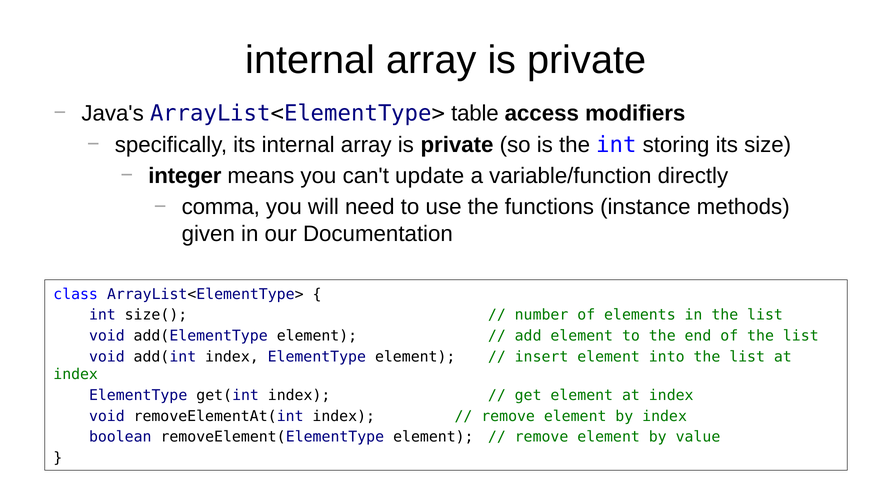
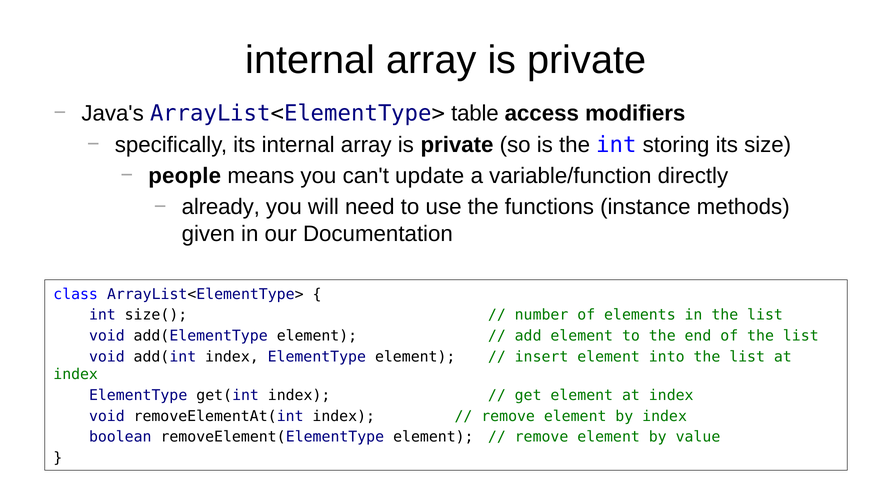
integer: integer -> people (185, 176)
comma: comma -> already (221, 207)
